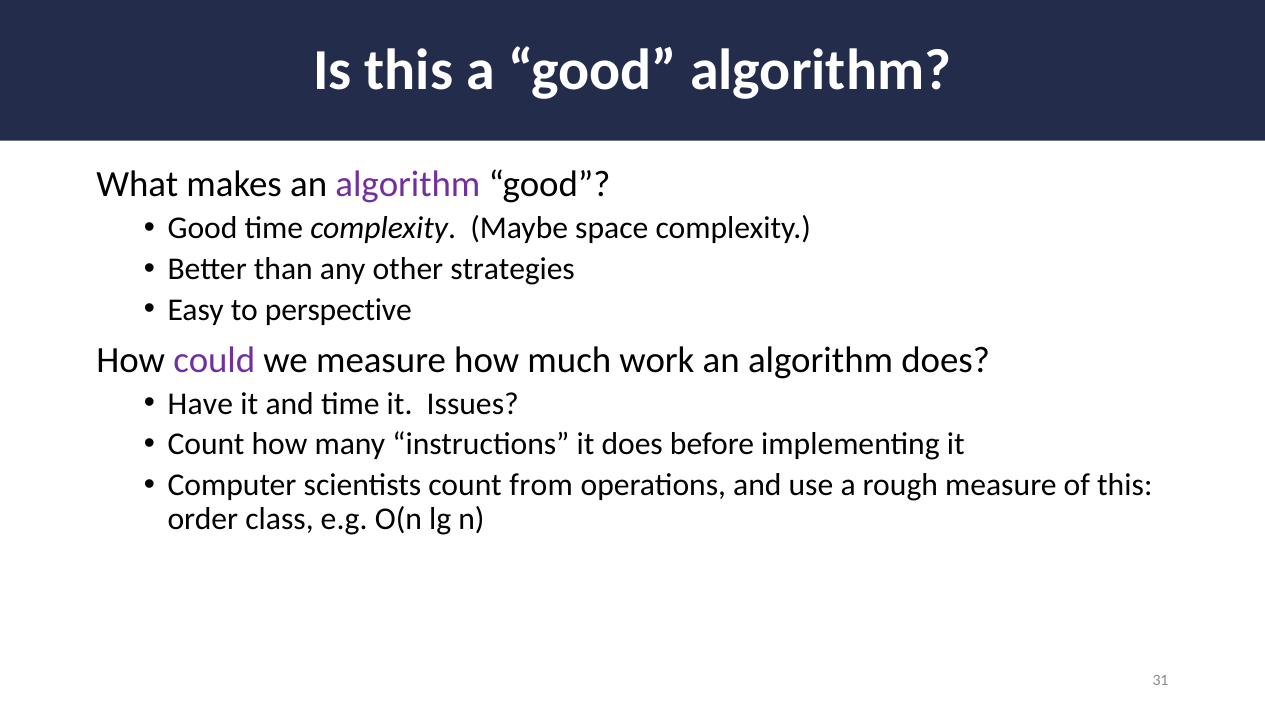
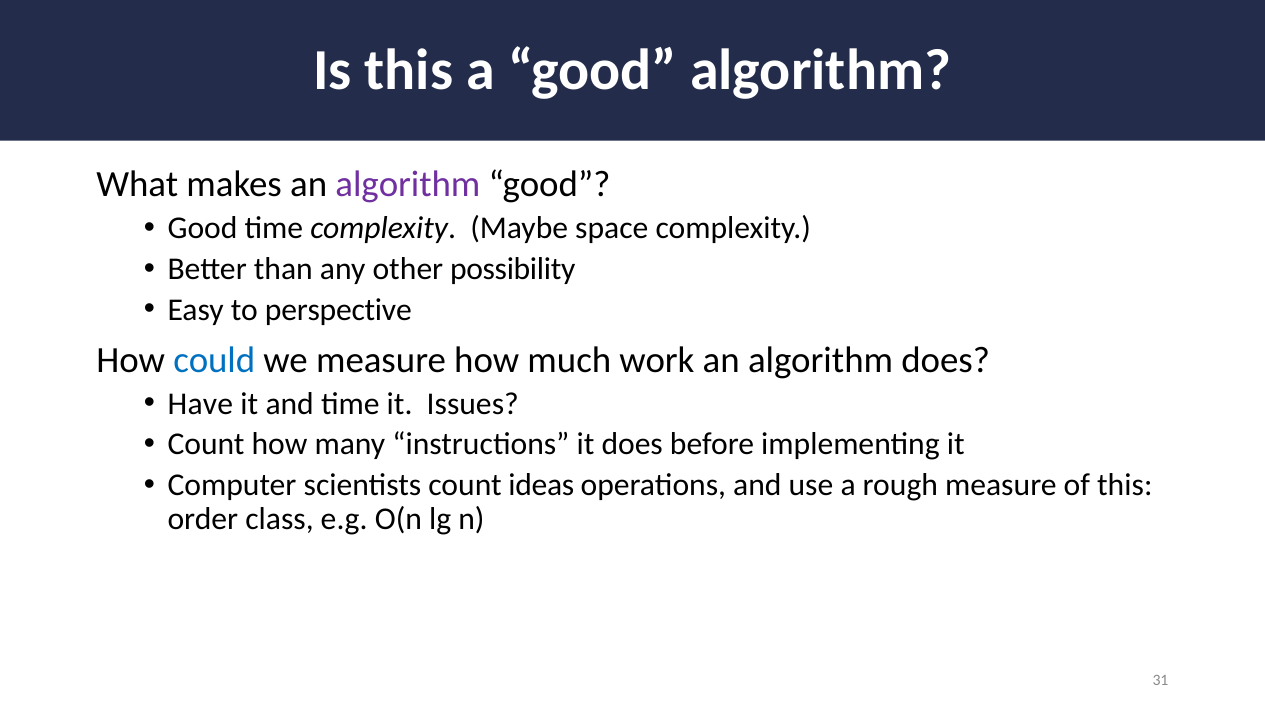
strategies: strategies -> possibility (513, 269)
could colour: purple -> blue (214, 360)
from: from -> ideas (541, 485)
